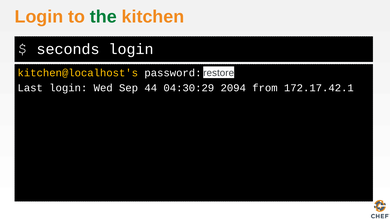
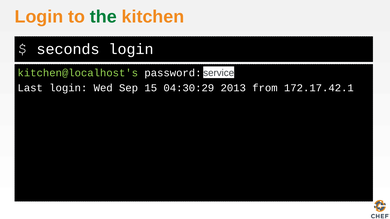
restore: restore -> service (219, 73)
kitchen@localhost's colour: yellow -> light green (78, 73)
44: 44 -> 15 (151, 88)
2094: 2094 -> 2013 (233, 88)
